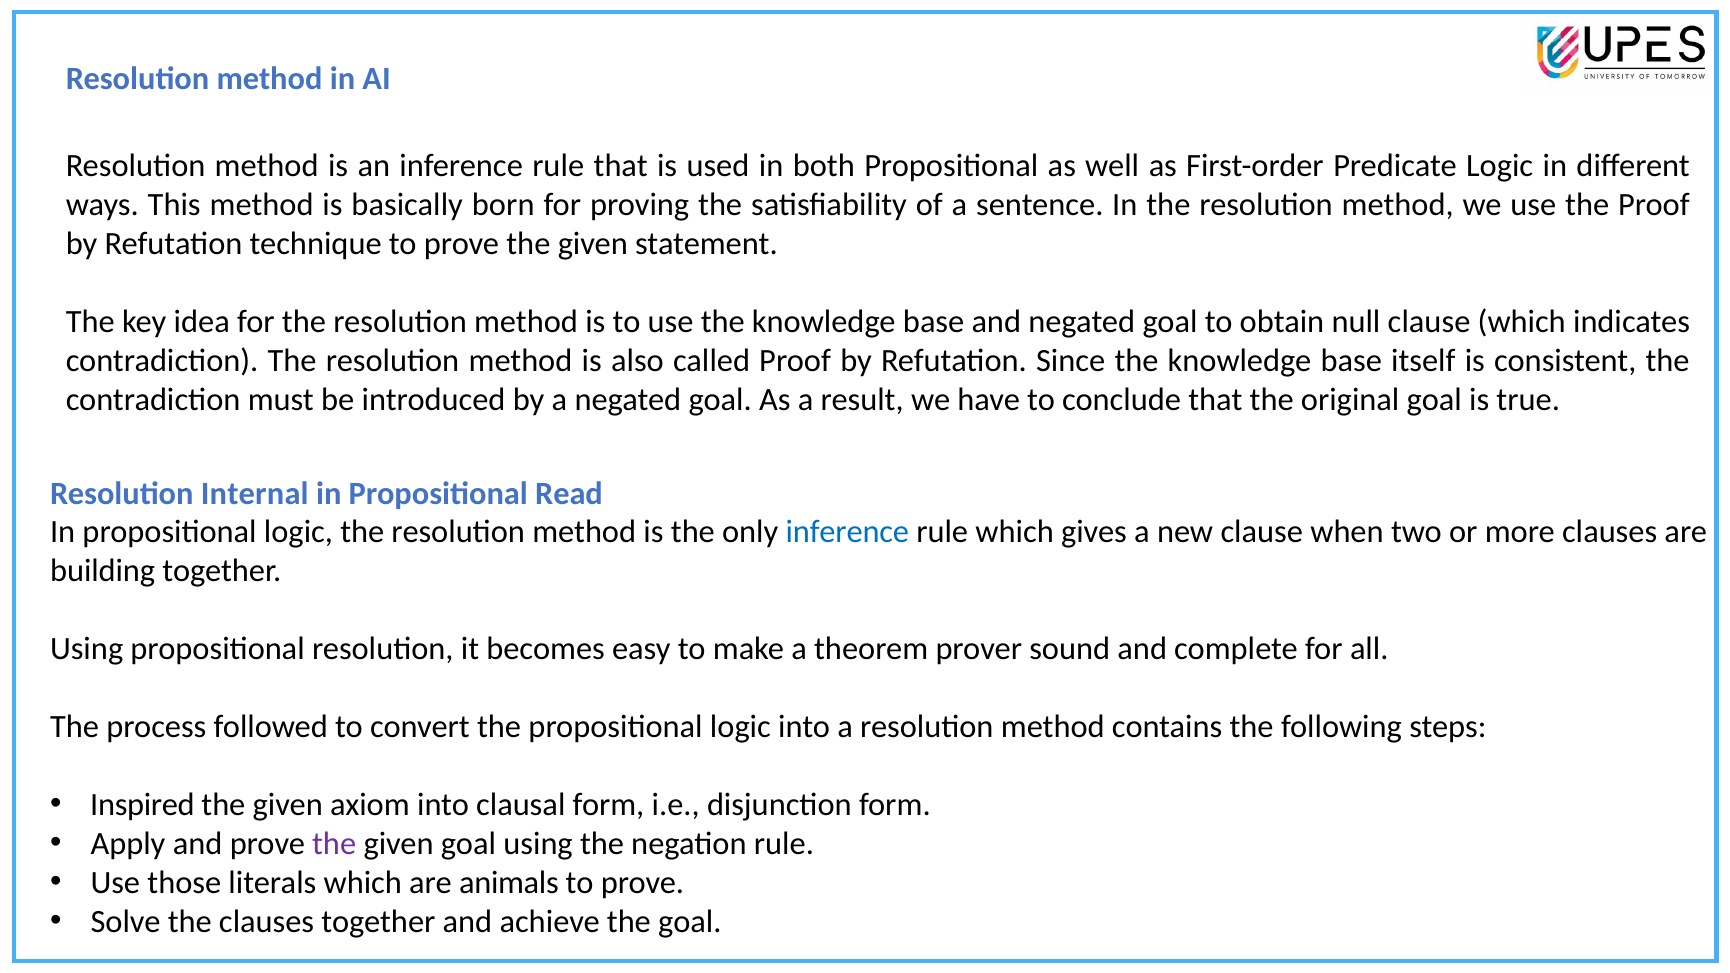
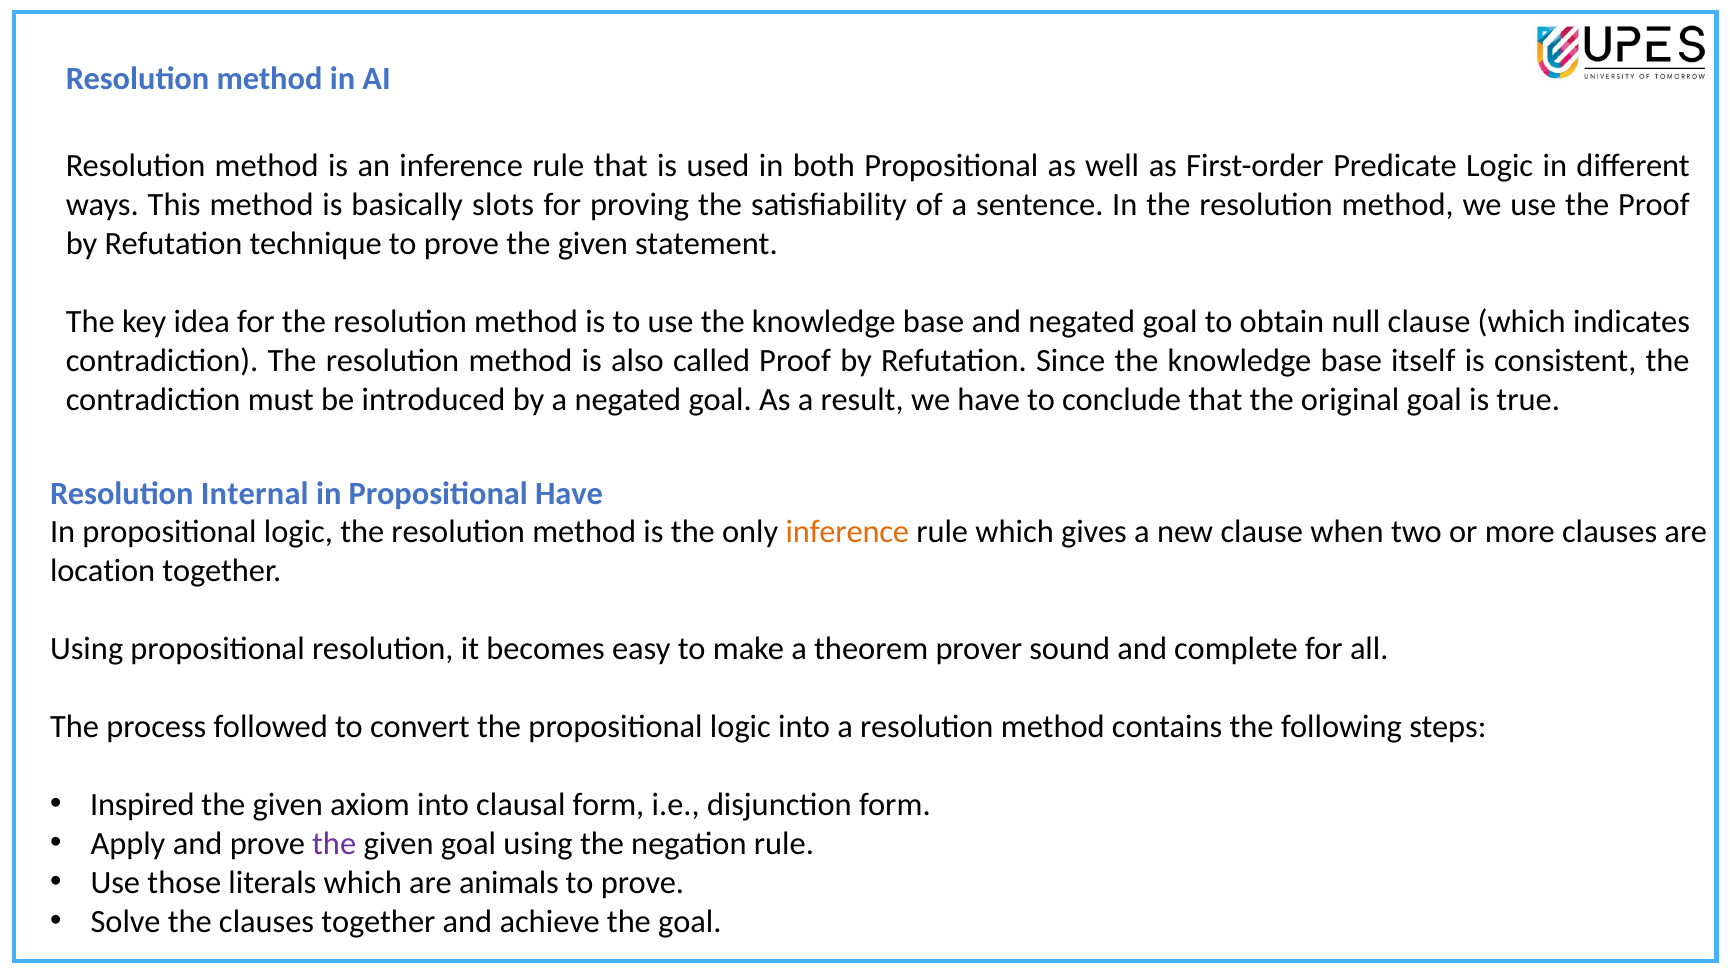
born: born -> slots (503, 205)
Propositional Read: Read -> Have (569, 493)
inference colour: blue -> orange (847, 532)
building: building -> location (103, 571)
